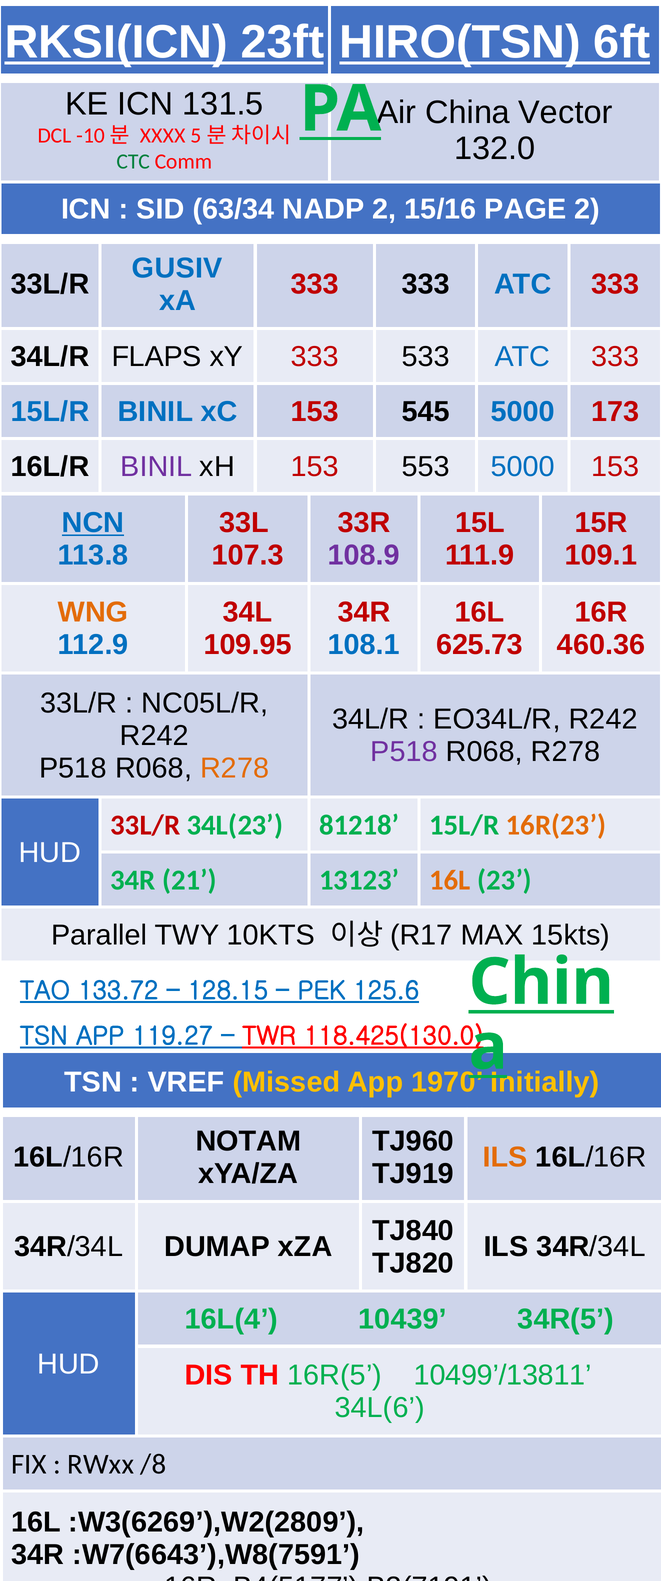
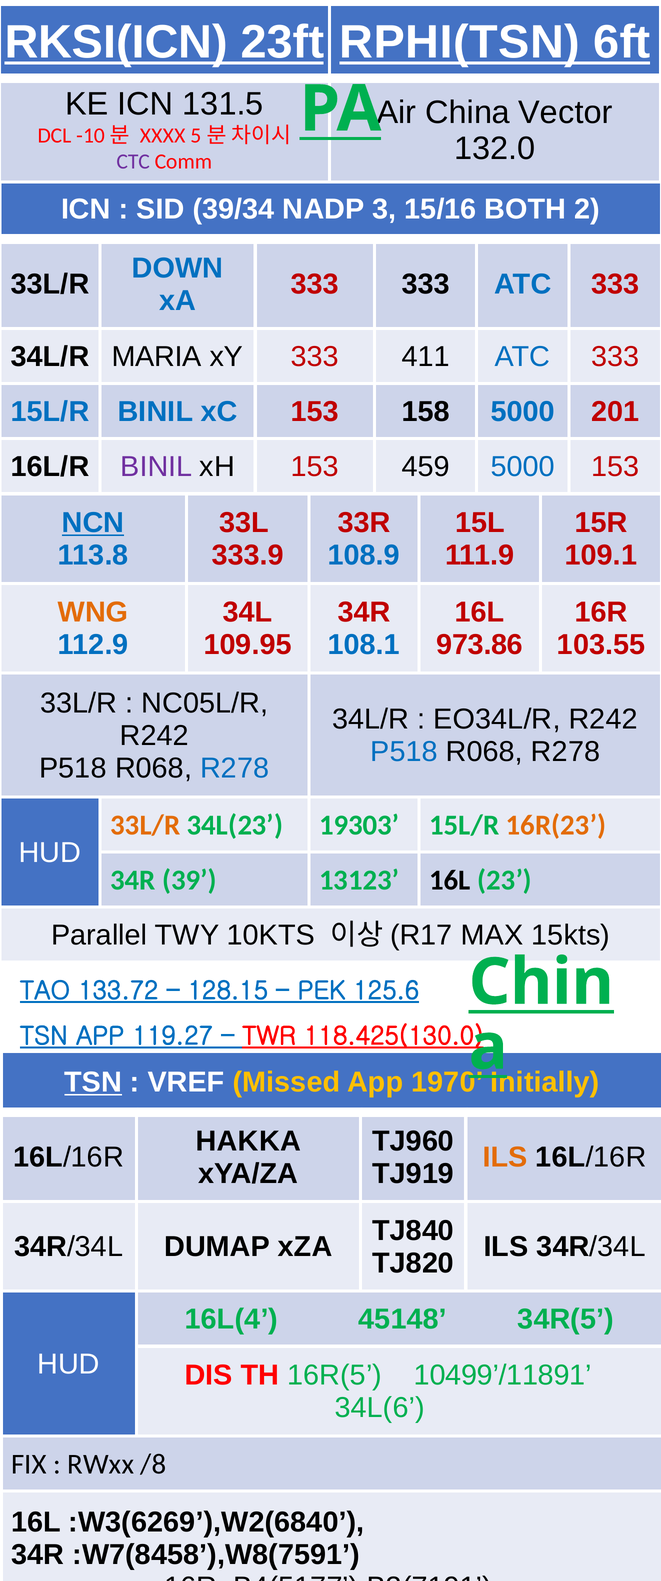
HIRO(TSN: HIRO(TSN -> RPHI(TSN (460, 42)
CTC colour: green -> purple (133, 162)
63/34: 63/34 -> 39/34 (233, 209)
NADP 2: 2 -> 3 (384, 209)
PAGE: PAGE -> BOTH (525, 209)
GUSIV: GUSIV -> DOWN (177, 268)
FLAPS: FLAPS -> MARIA (157, 357)
533: 533 -> 411 (426, 357)
545: 545 -> 158 (426, 412)
173: 173 -> 201 (615, 412)
553: 553 -> 459 (426, 467)
107.3: 107.3 -> 333.9 (248, 556)
108.9 colour: purple -> blue (364, 556)
625.73: 625.73 -> 973.86 (480, 645)
460.36: 460.36 -> 103.55 (601, 645)
P518 colour: purple -> blue (404, 752)
R278 colour: orange -> blue (235, 768)
33L/R colour: red -> orange (145, 826)
81218: 81218 -> 19303 (359, 826)
21: 21 -> 39 (189, 881)
16L colour: orange -> black (450, 881)
TSN underline: none -> present (93, 1083)
NOTAM: NOTAM -> HAKKA (248, 1142)
10439: 10439 -> 45148 (403, 1320)
10499’/13811: 10499’/13811 -> 10499’/11891 (503, 1376)
:W3(6269’),W2(2809: :W3(6269’),W2(2809 -> :W3(6269’),W2(6840 (216, 1523)
:W7(6643’),W8(7591: :W7(6643’),W8(7591 -> :W7(8458’),W8(7591 (216, 1555)
